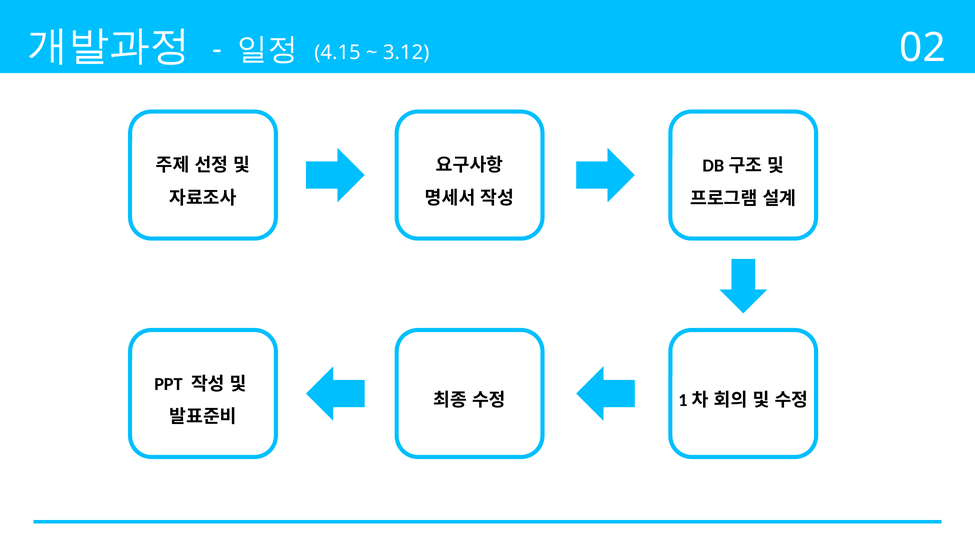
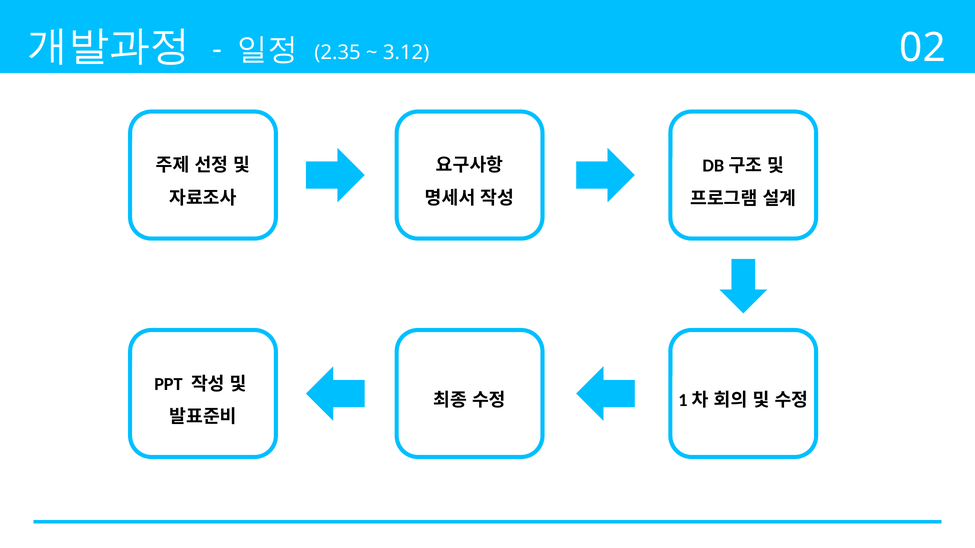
4.15: 4.15 -> 2.35 (338, 52)
